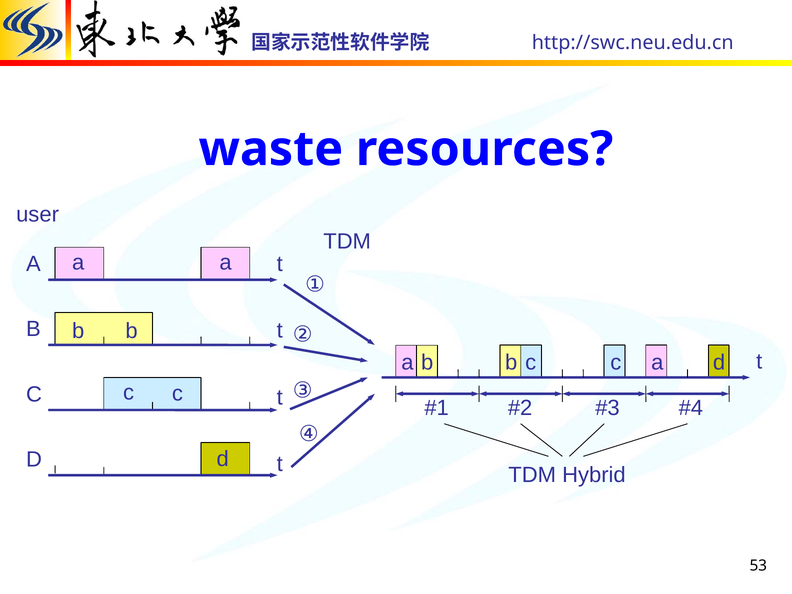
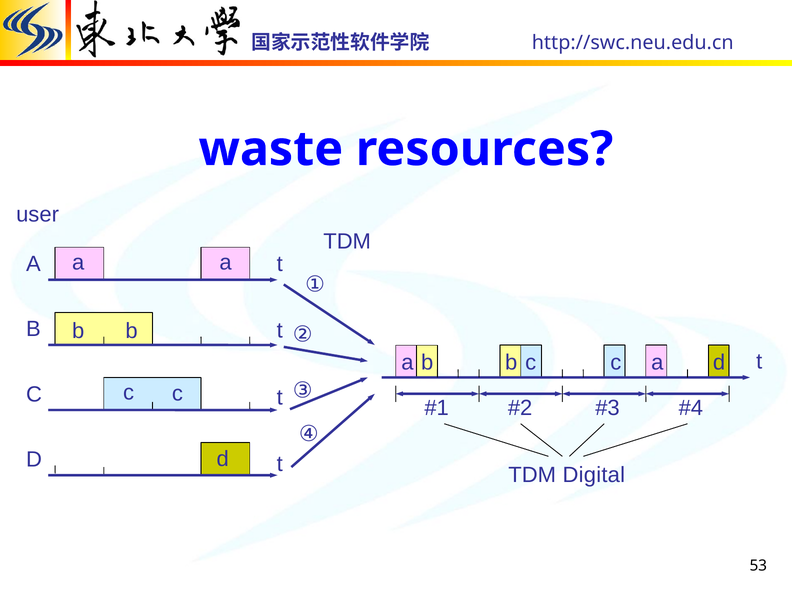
Hybrid: Hybrid -> Digital (594, 475)
